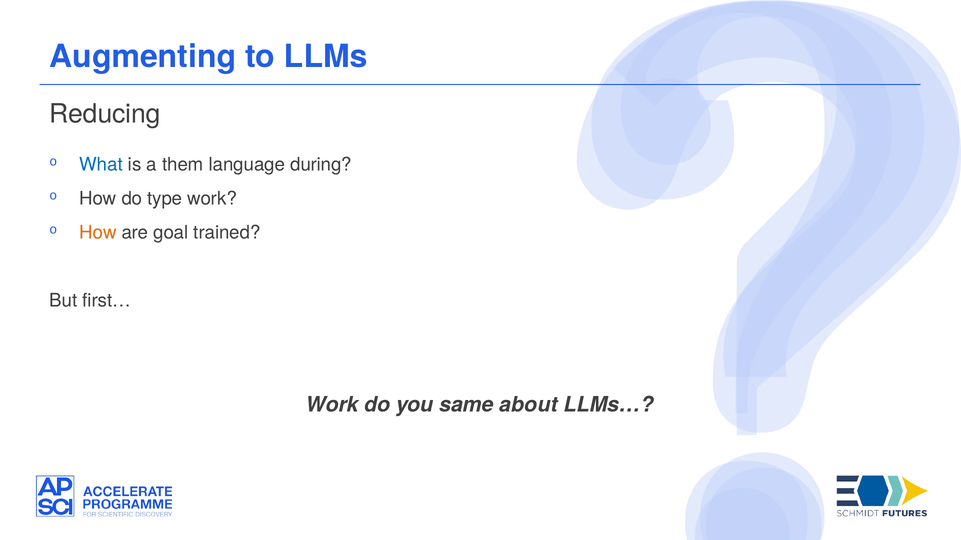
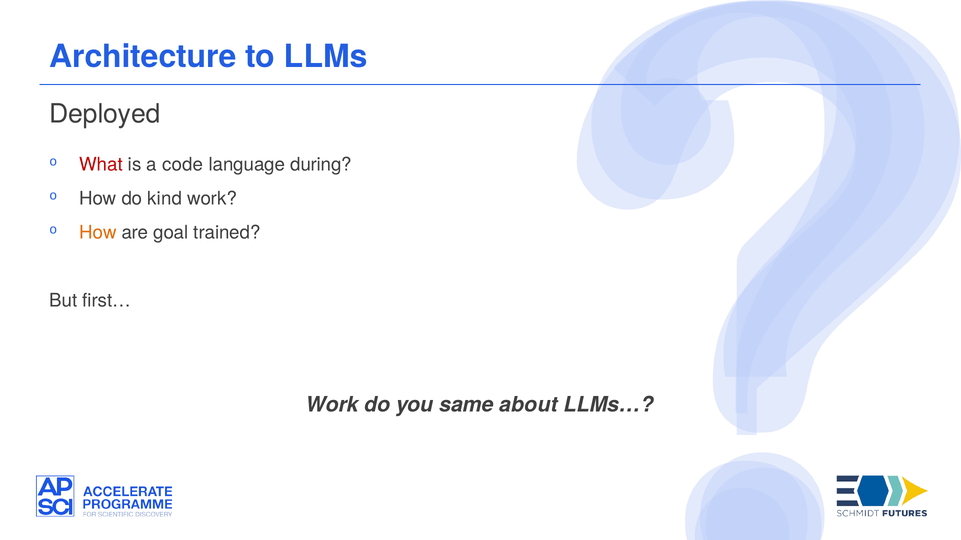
Augmenting: Augmenting -> Architecture (143, 57)
Reducing: Reducing -> Deployed (105, 114)
What colour: blue -> red (101, 165)
them: them -> code (183, 165)
type: type -> kind (165, 199)
